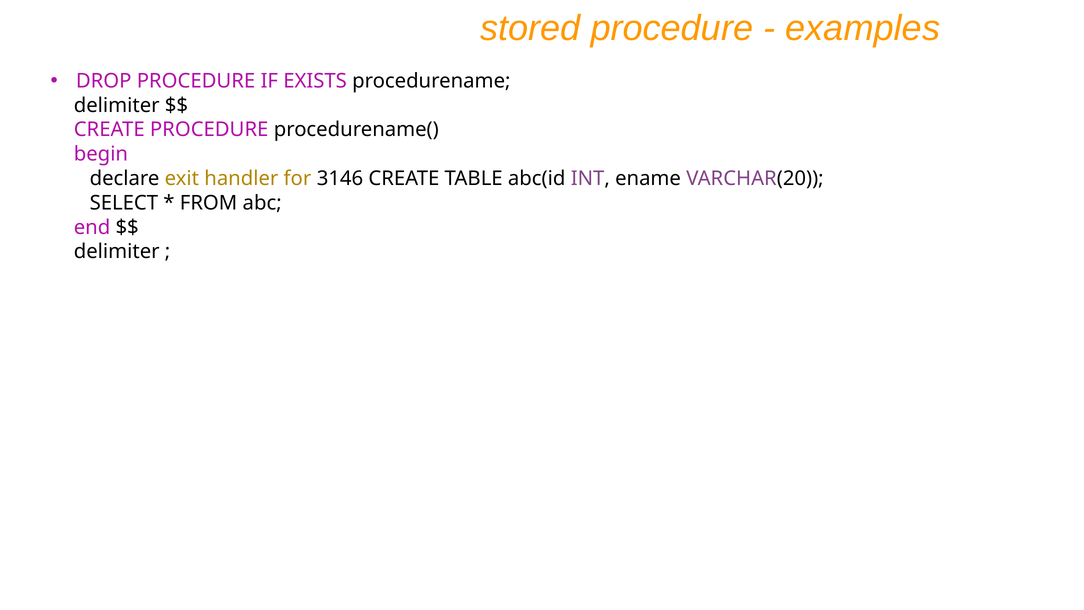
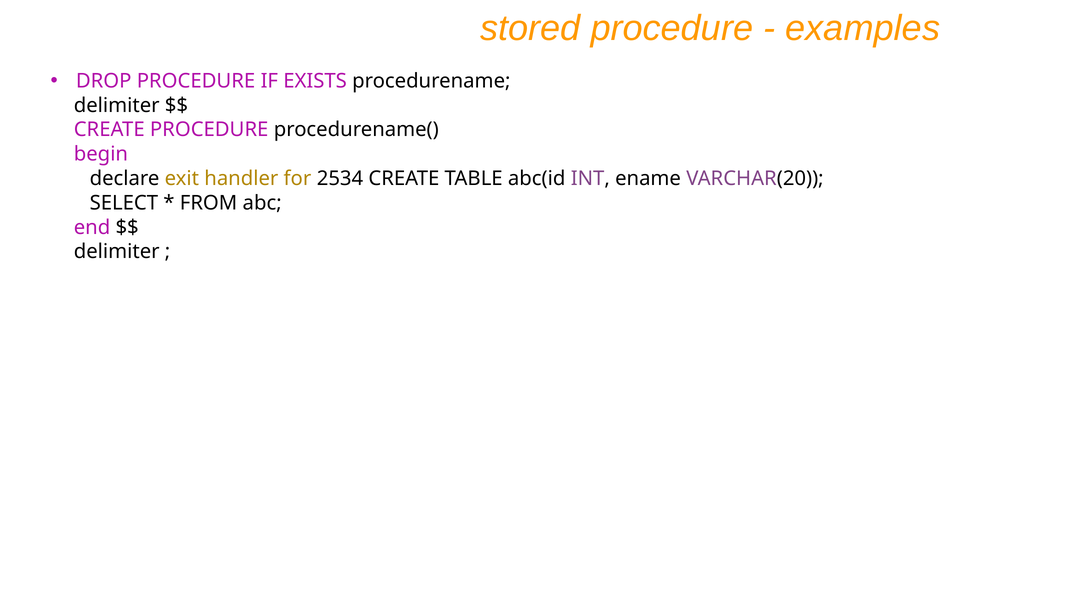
3146: 3146 -> 2534 (340, 178)
